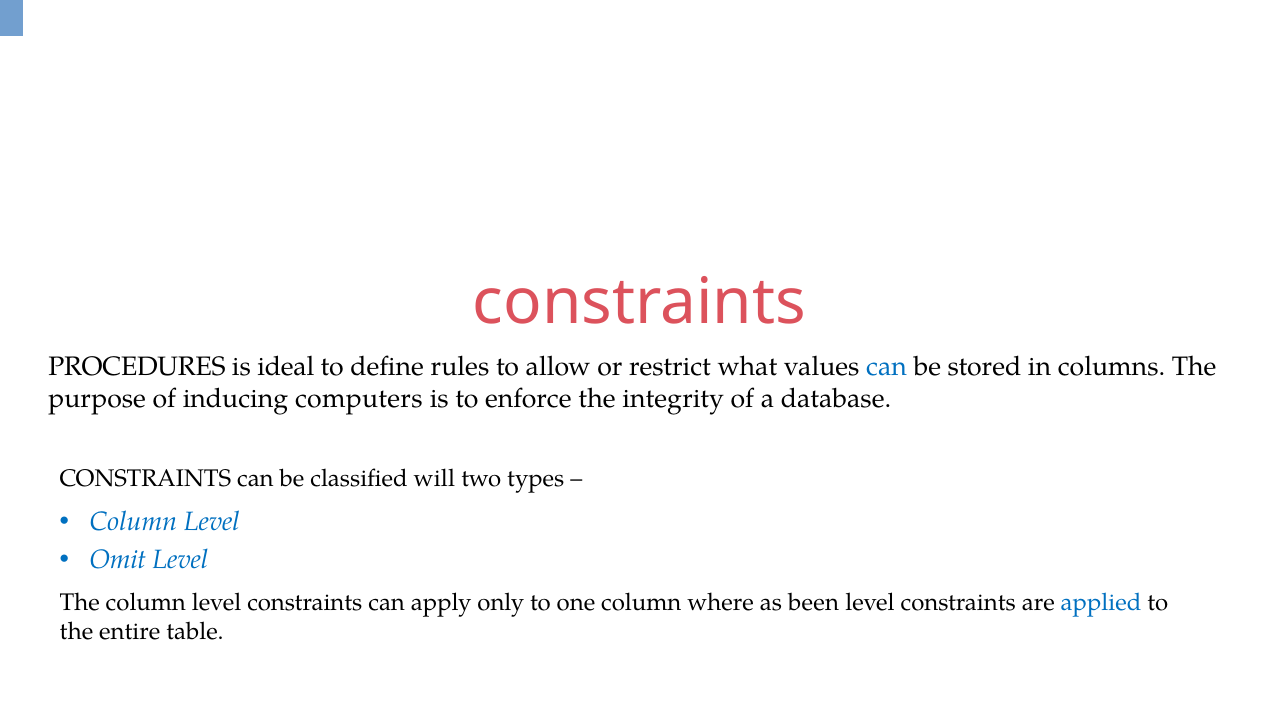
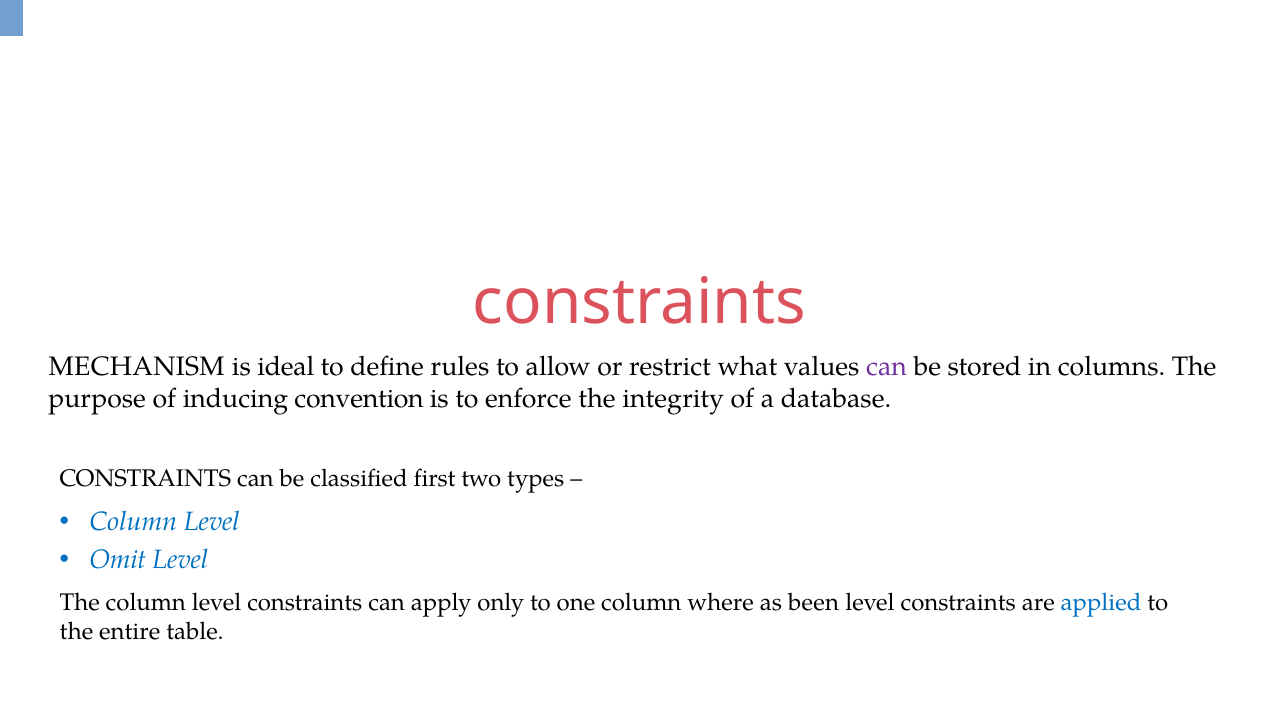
PROCEDURES: PROCEDURES -> MECHANISM (137, 367)
can colour: blue -> purple (887, 367)
computers: computers -> convention (359, 399)
will: will -> first (435, 479)
